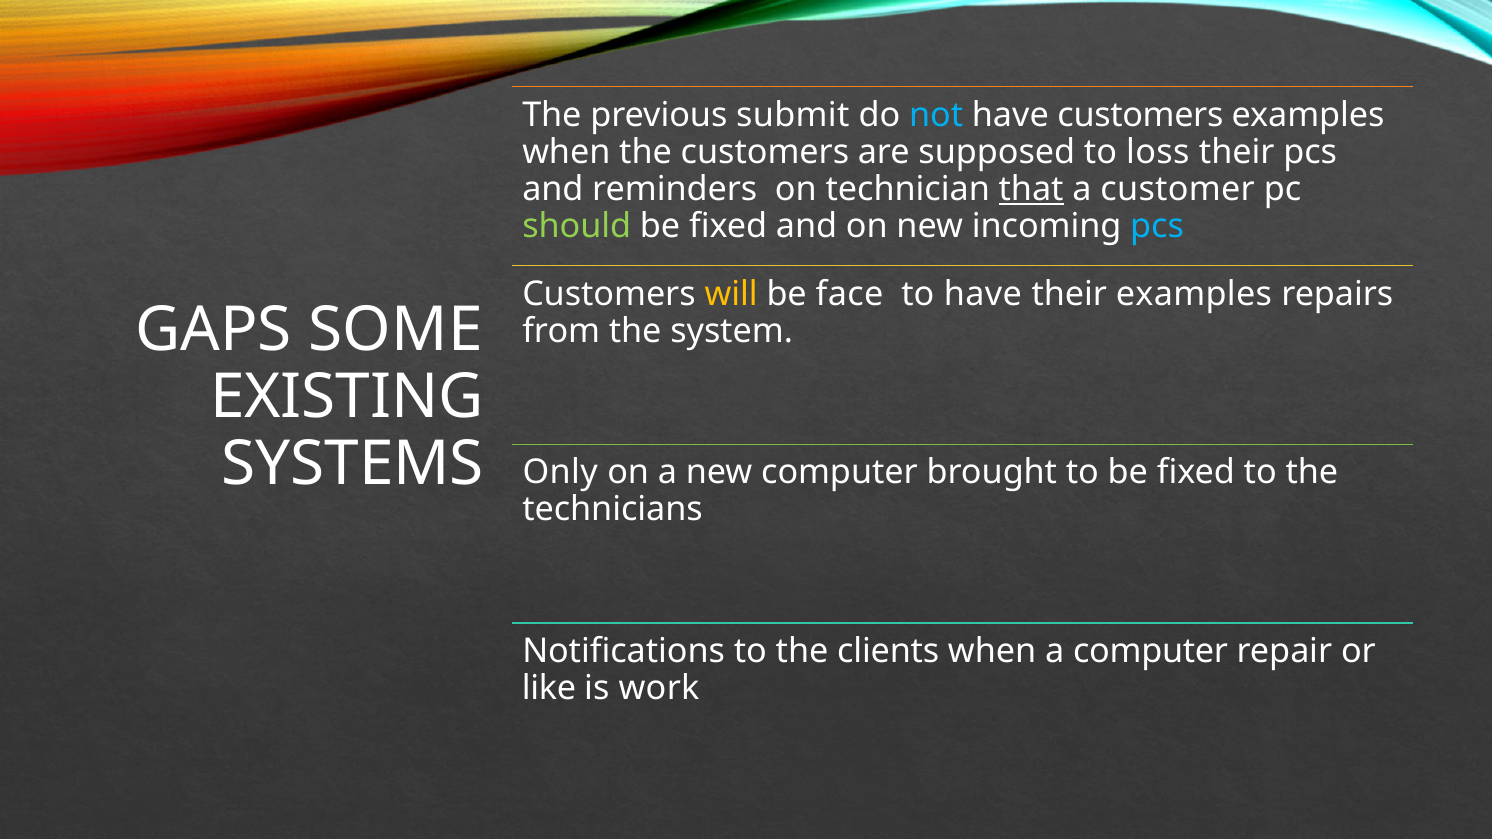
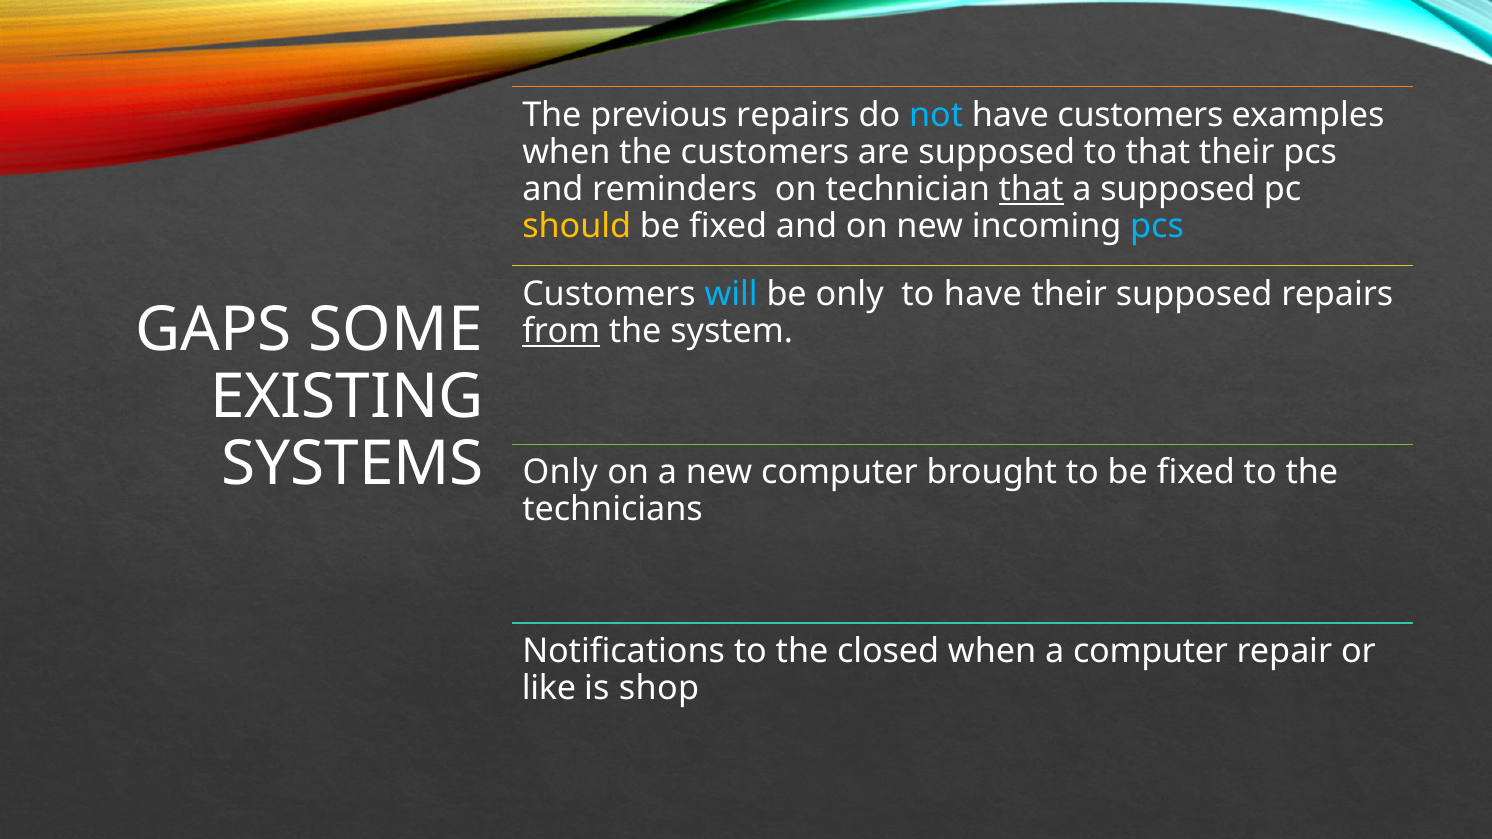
previous submit: submit -> repairs (793, 115)
to loss: loss -> that (1158, 152)
a customer: customer -> supposed (1178, 189)
should colour: light green -> yellow (577, 226)
will colour: yellow -> light blue (731, 294)
be face: face -> only (850, 294)
their examples: examples -> supposed (1194, 294)
from underline: none -> present (561, 331)
clients: clients -> closed (888, 652)
work: work -> shop (659, 689)
